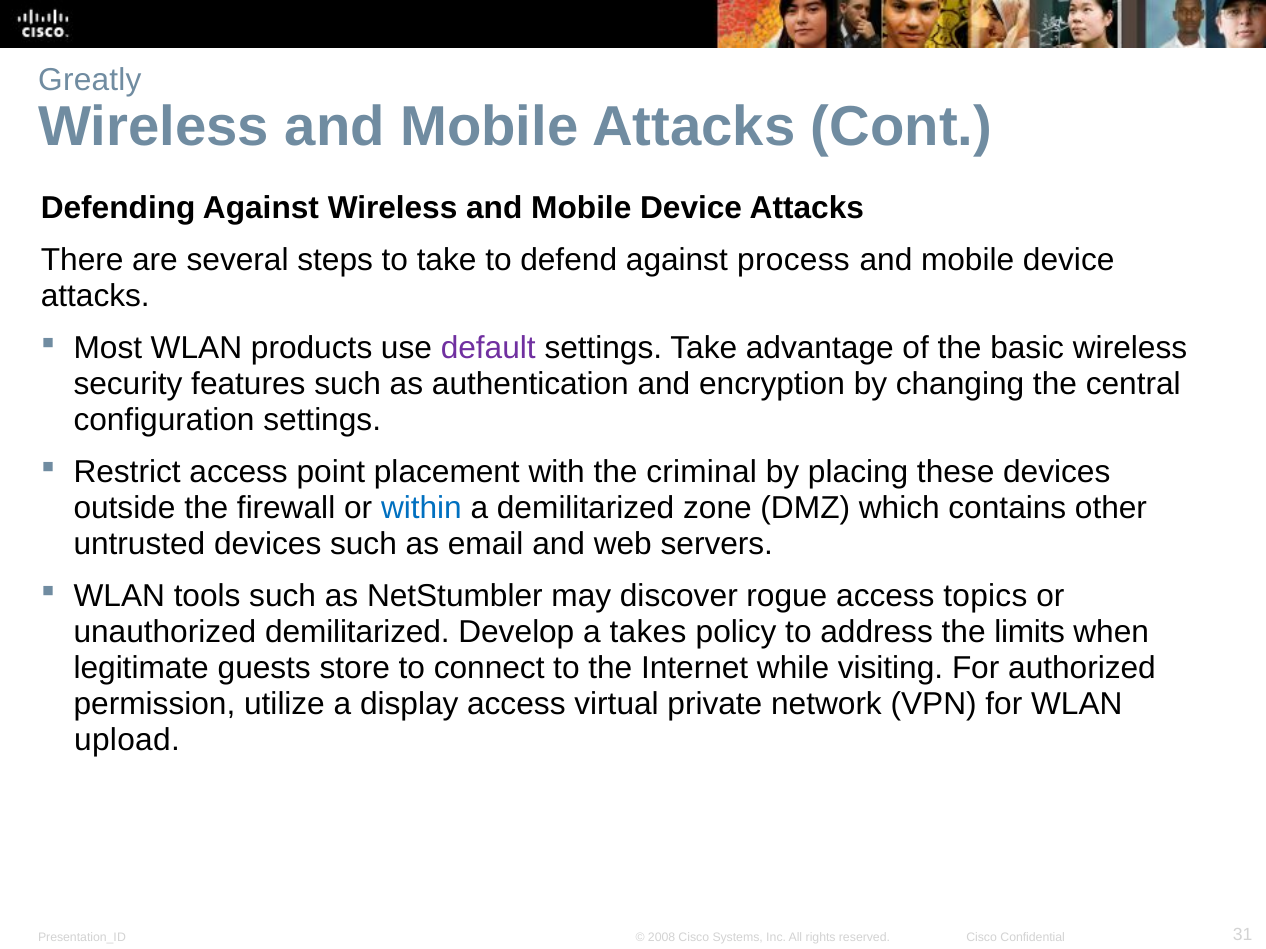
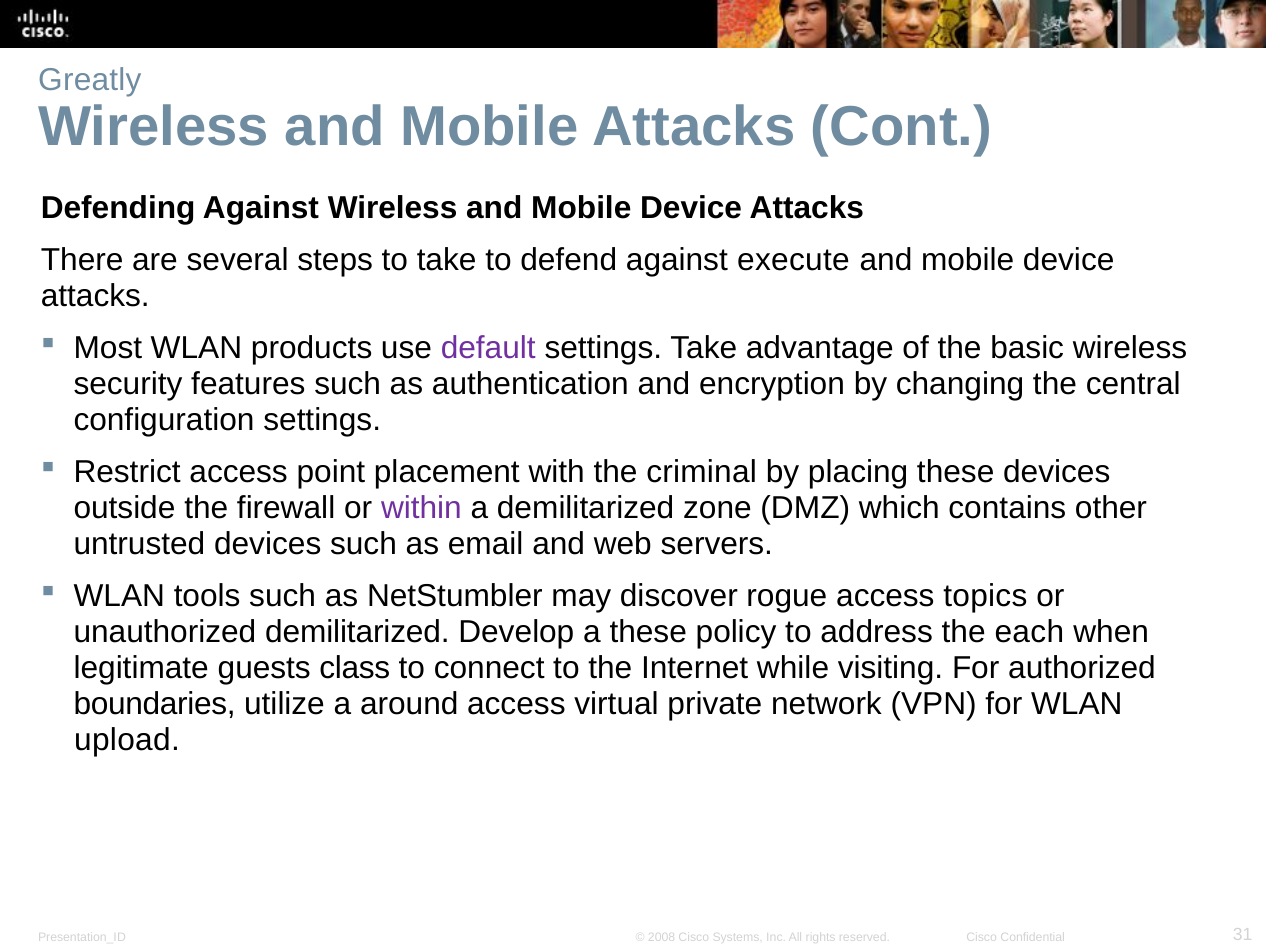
process: process -> execute (793, 260)
within colour: blue -> purple (421, 508)
a takes: takes -> these (648, 633)
limits: limits -> each (1029, 633)
store: store -> class (355, 669)
permission: permission -> boundaries (155, 705)
display: display -> around (409, 705)
